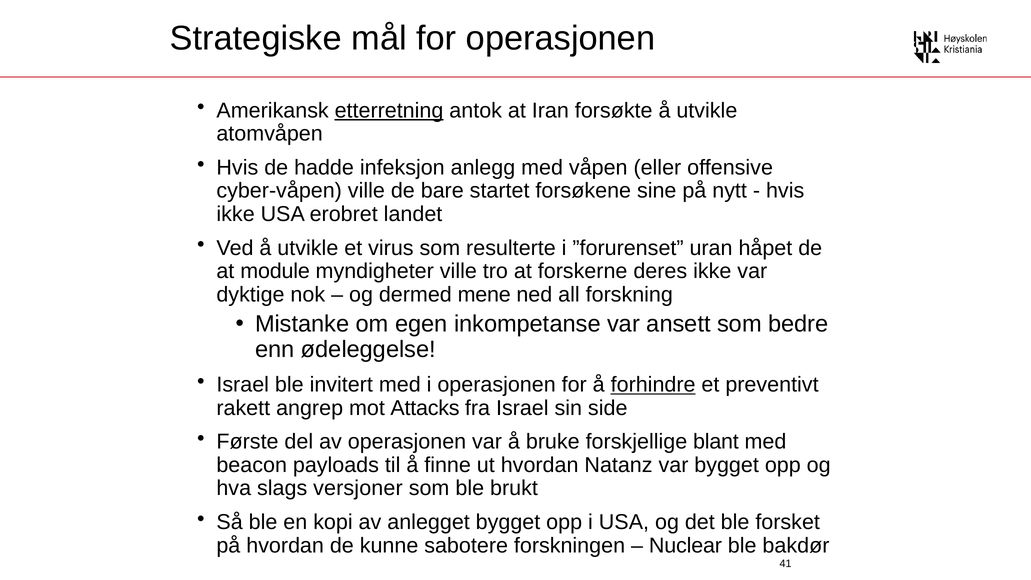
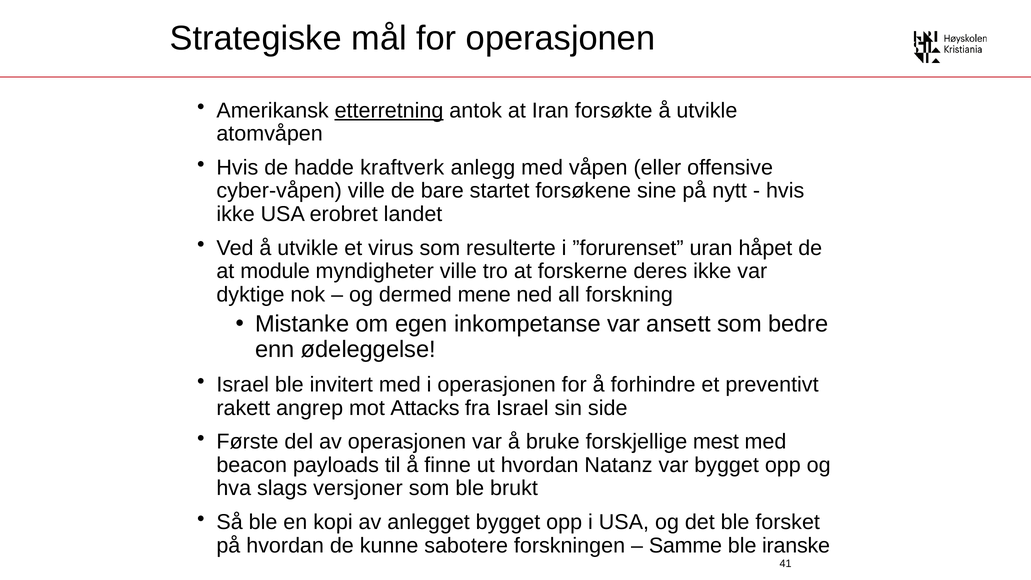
infeksjon: infeksjon -> kraftverk (402, 168)
forhindre underline: present -> none (653, 385)
blant: blant -> mest (716, 442)
Nuclear: Nuclear -> Samme (685, 545)
bakdør: bakdør -> iranske (796, 545)
